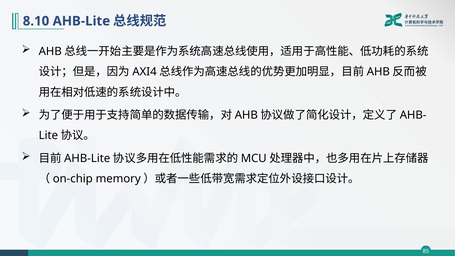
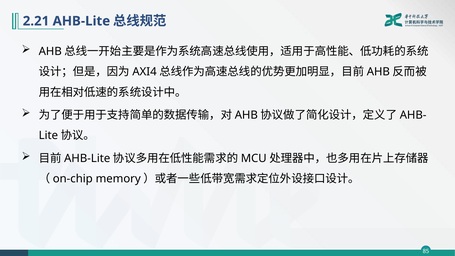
8.10: 8.10 -> 2.21 (36, 21)
